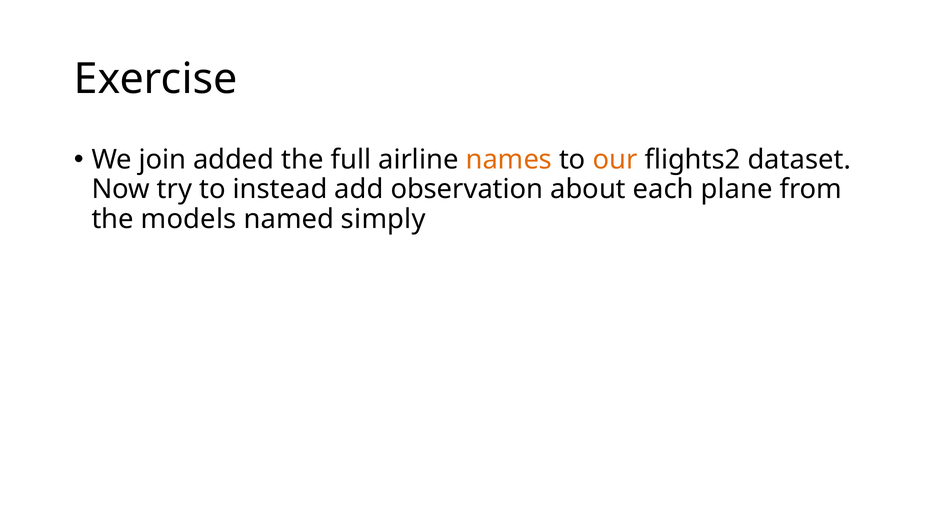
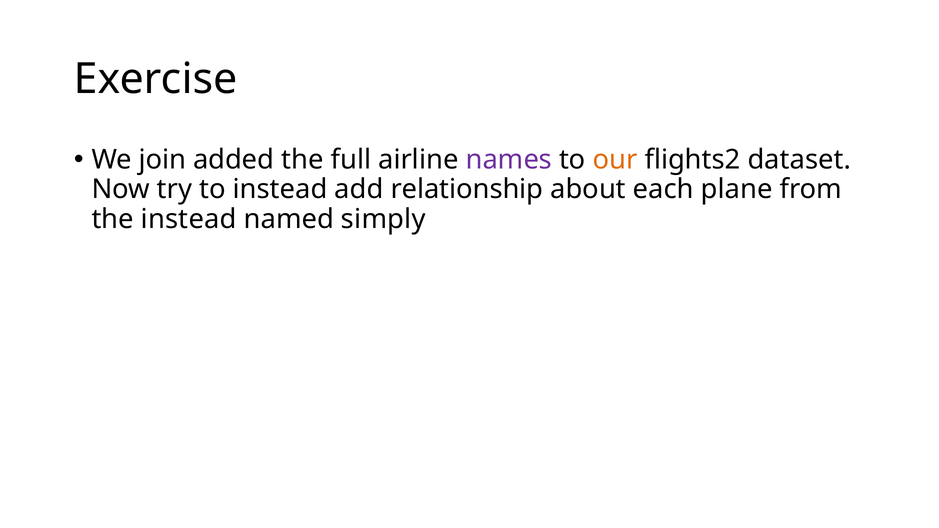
names colour: orange -> purple (509, 160)
observation: observation -> relationship (467, 189)
the models: models -> instead (189, 219)
